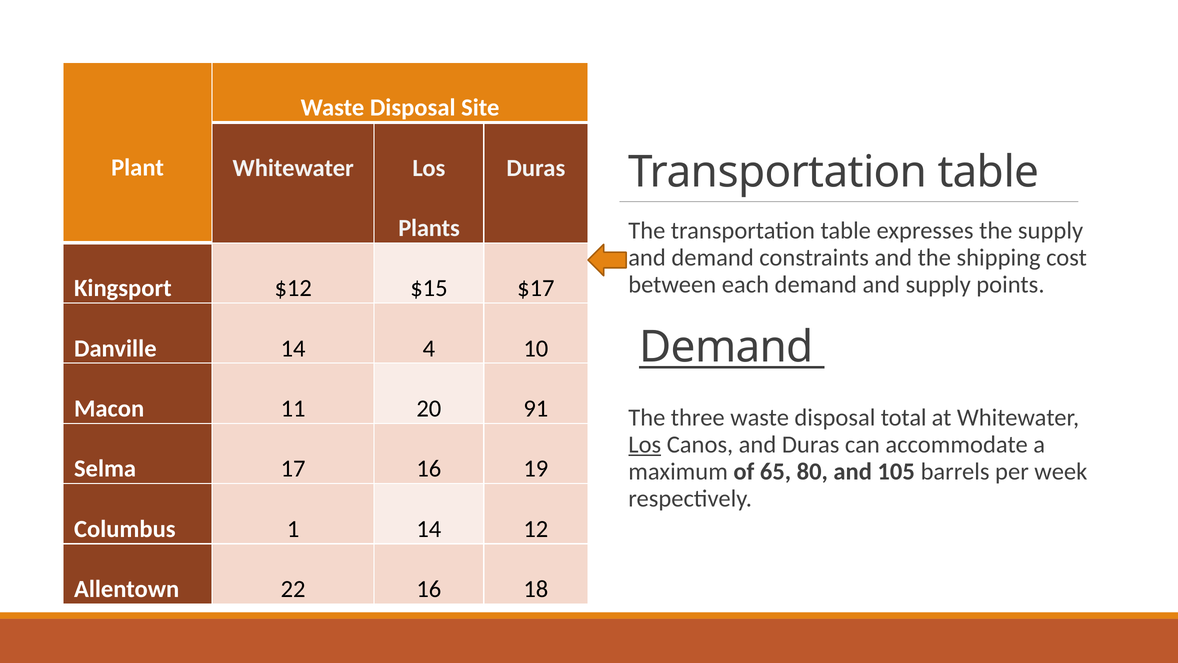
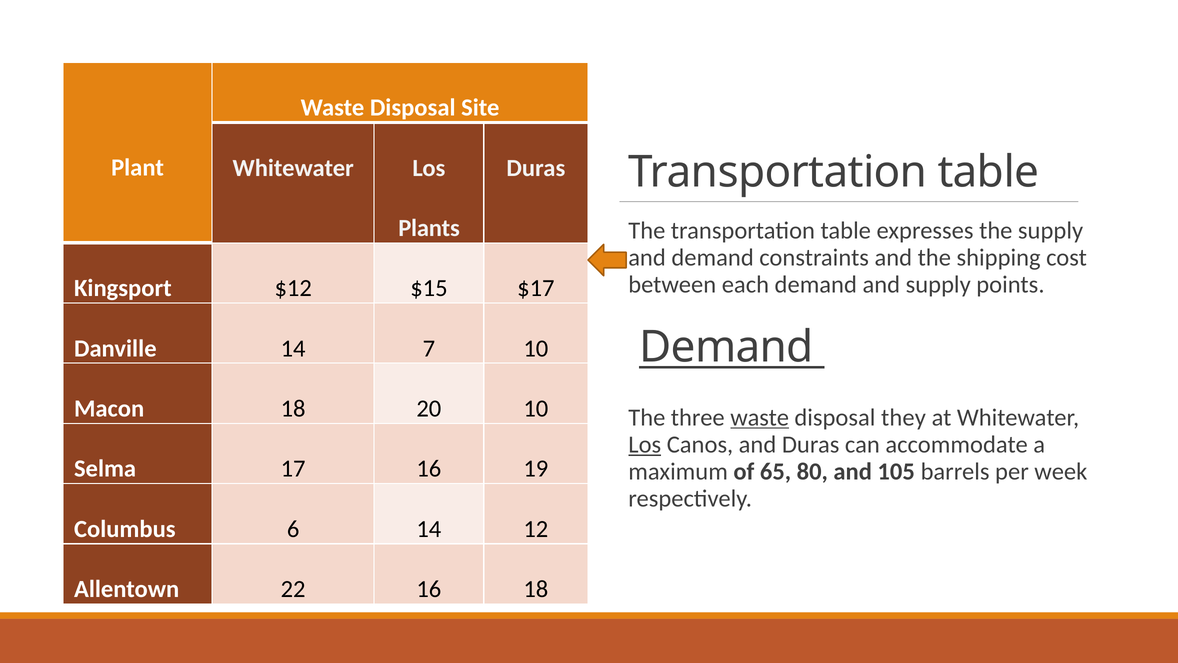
4: 4 -> 7 (429, 348)
Macon 11: 11 -> 18 (293, 408)
20 91: 91 -> 10 (536, 408)
waste underline: none -> present (760, 417)
total: total -> they (903, 417)
1: 1 -> 6 (293, 529)
